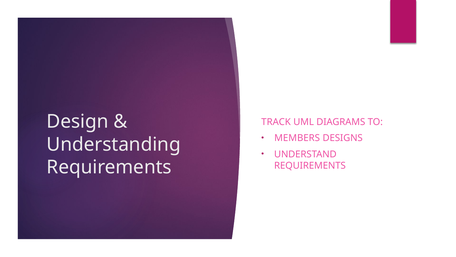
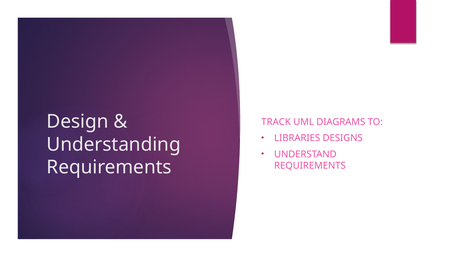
MEMBERS: MEMBERS -> LIBRARIES (297, 138)
